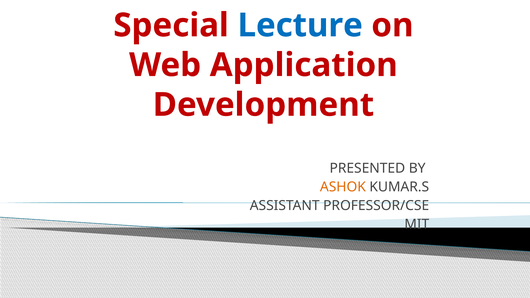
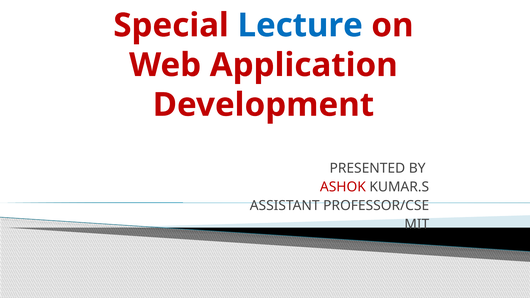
ASHOK colour: orange -> red (343, 187)
